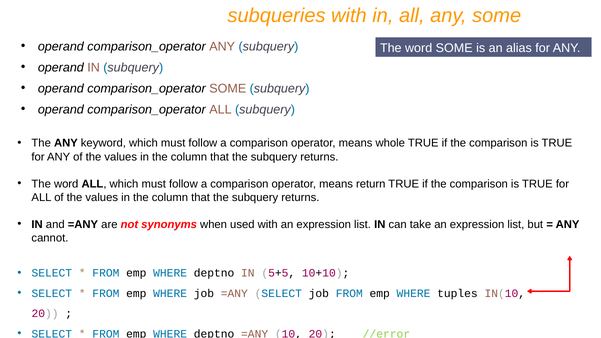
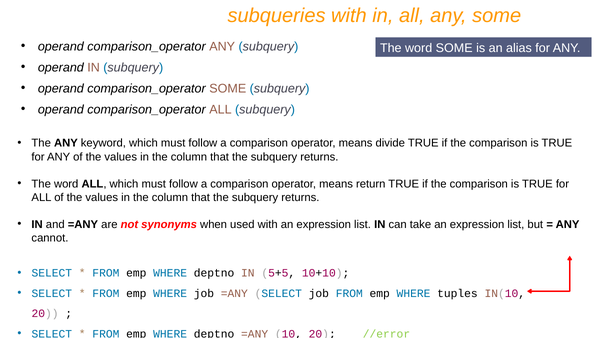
whole: whole -> divide (390, 143)
